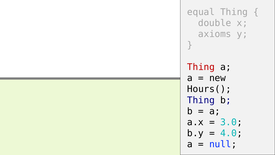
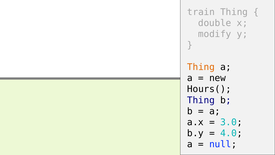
equal: equal -> train (201, 12)
axioms: axioms -> modify (215, 34)
Thing colour: red -> orange (201, 67)
